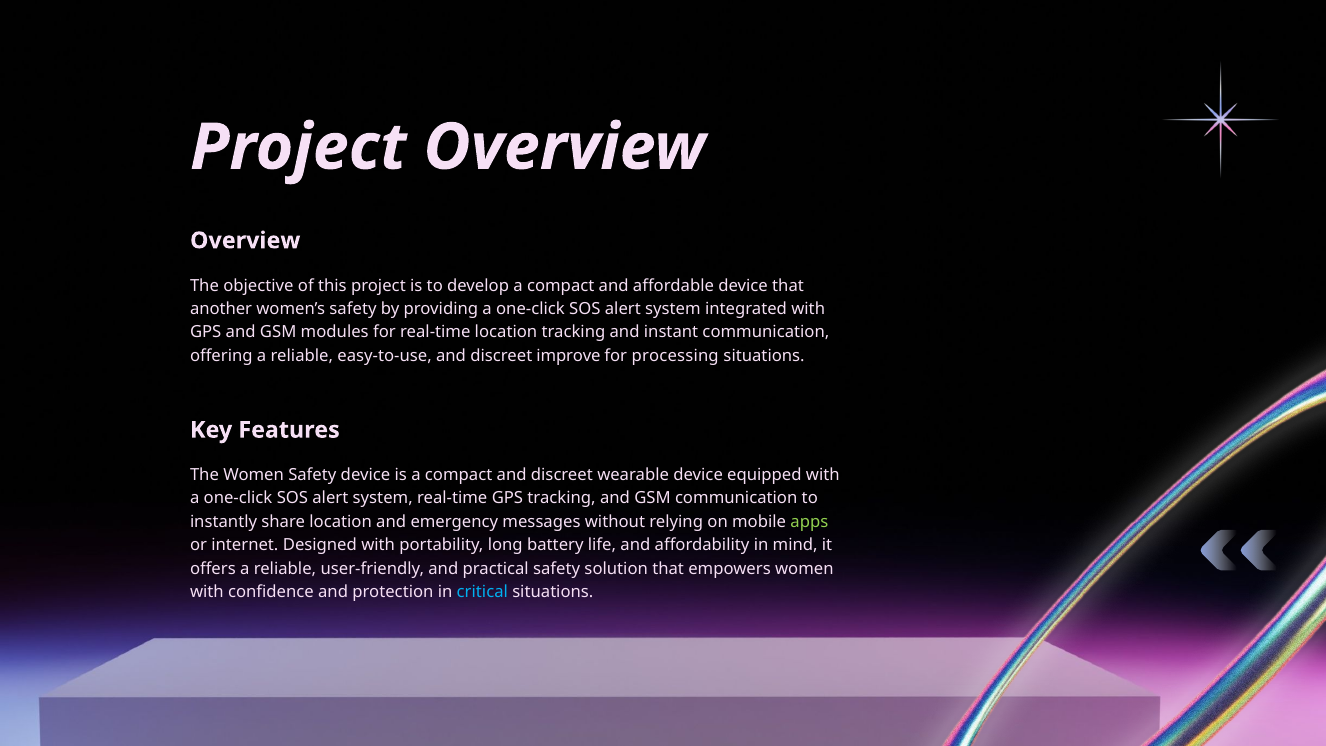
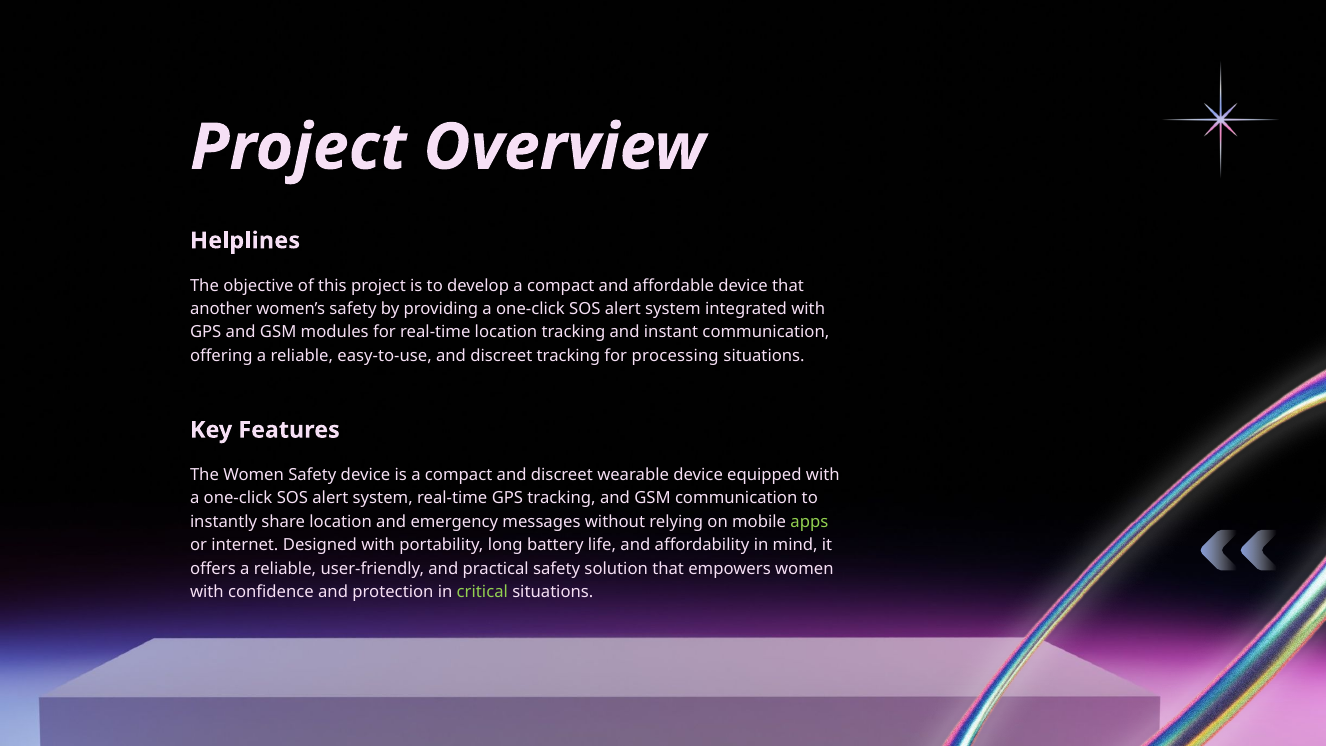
Overview: Overview -> Helplines (245, 241)
discreet improve: improve -> tracking (568, 356)
critical colour: light blue -> light green (482, 592)
